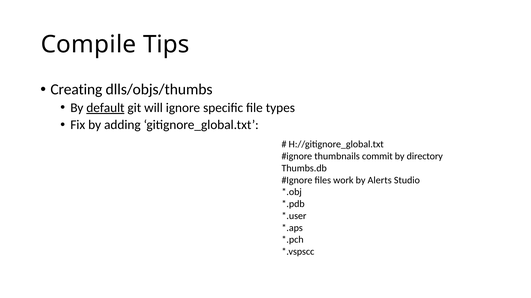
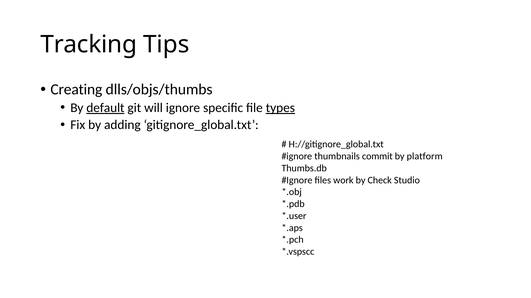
Compile: Compile -> Tracking (89, 45)
types underline: none -> present (280, 108)
directory: directory -> platform (425, 157)
Alerts: Alerts -> Check (380, 180)
